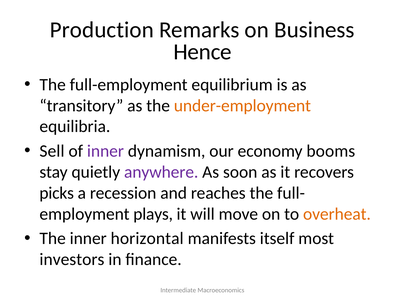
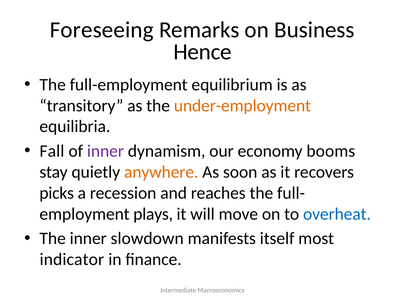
Production: Production -> Foreseeing (102, 30)
Sell: Sell -> Fall (52, 151)
anywhere colour: purple -> orange (161, 172)
overheat colour: orange -> blue (337, 214)
horizontal: horizontal -> slowdown (147, 238)
investors: investors -> indicator (72, 259)
